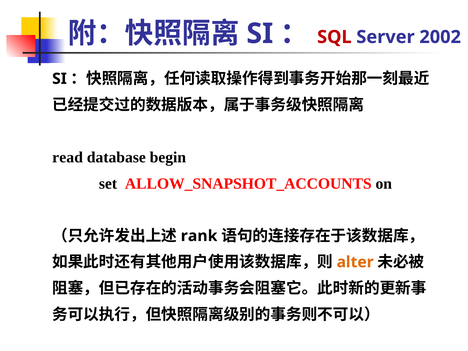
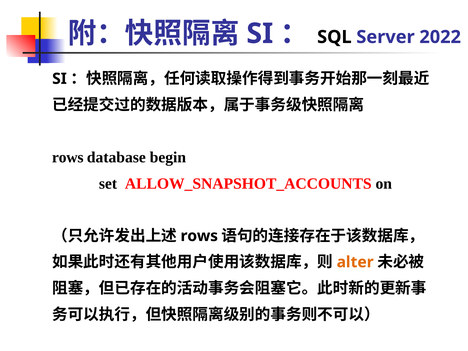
SQL colour: red -> black (334, 37)
2002: 2002 -> 2022 (440, 37)
read: read -> rows (68, 157)
rank: rank -> rows (199, 236)
